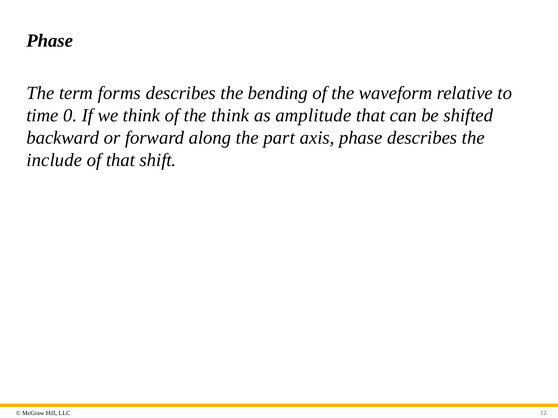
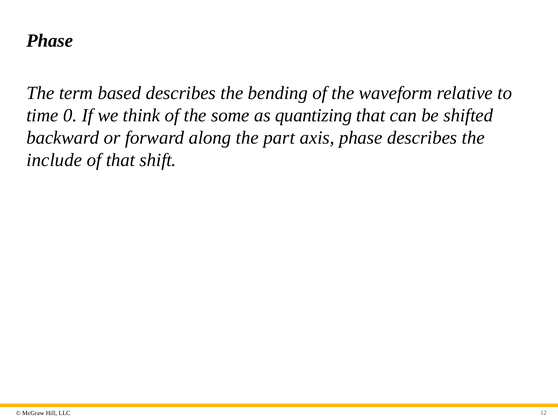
forms: forms -> based (119, 93)
the think: think -> some (230, 115)
amplitude: amplitude -> quantizing (314, 115)
